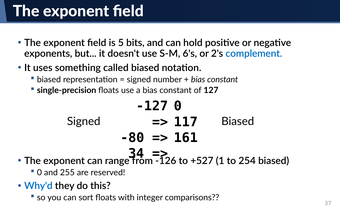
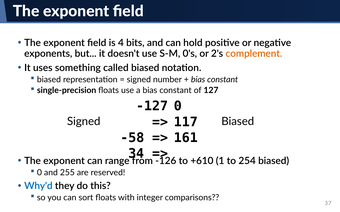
5: 5 -> 4 (121, 43)
6's: 6's -> 0's (190, 54)
complement colour: blue -> orange (254, 54)
-80: -80 -> -58 (132, 138)
+527: +527 -> +610 (202, 161)
